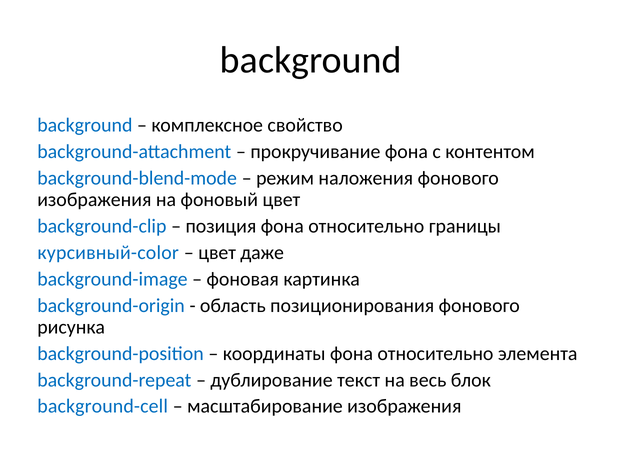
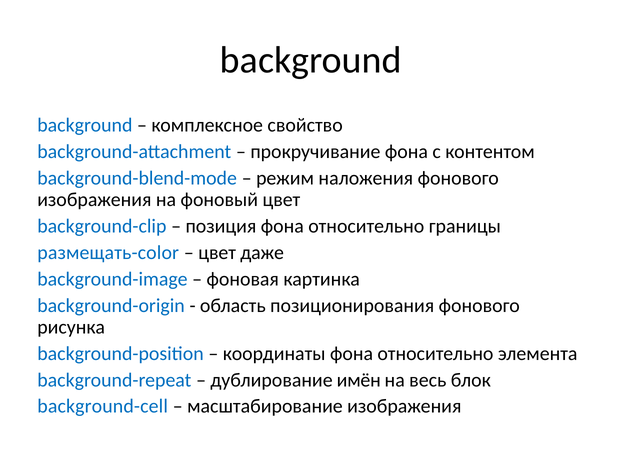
курсивный-color: курсивный-color -> размещать-color (108, 252)
текст: текст -> имён (359, 380)
